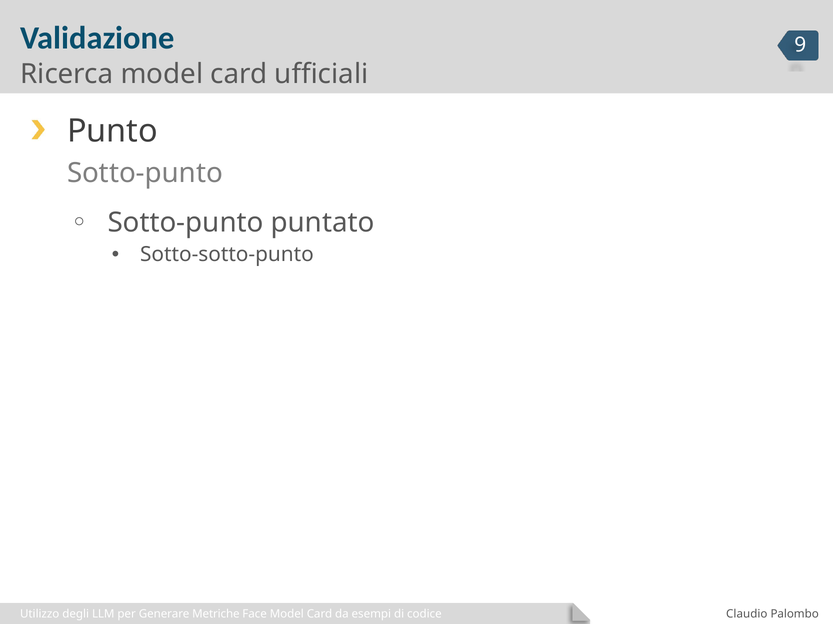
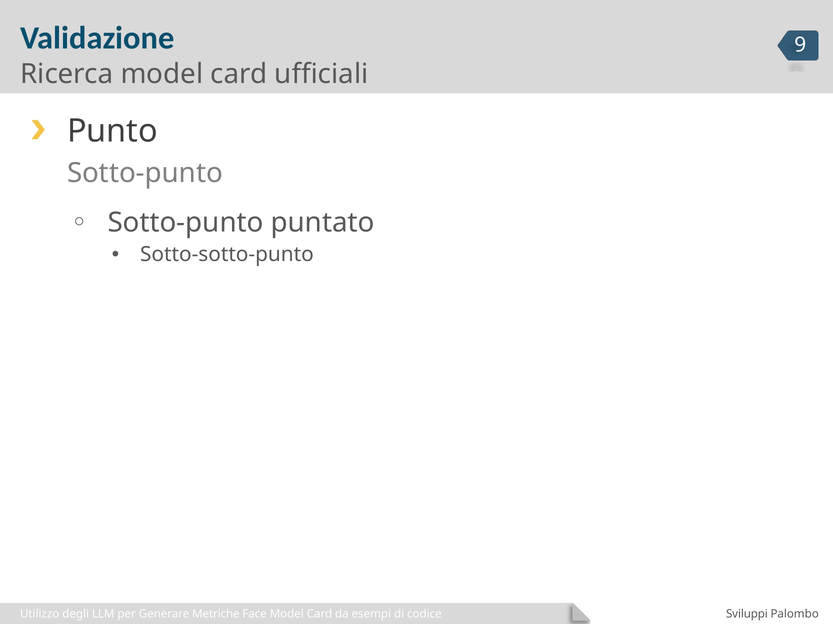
Claudio: Claudio -> Sviluppi (747, 614)
